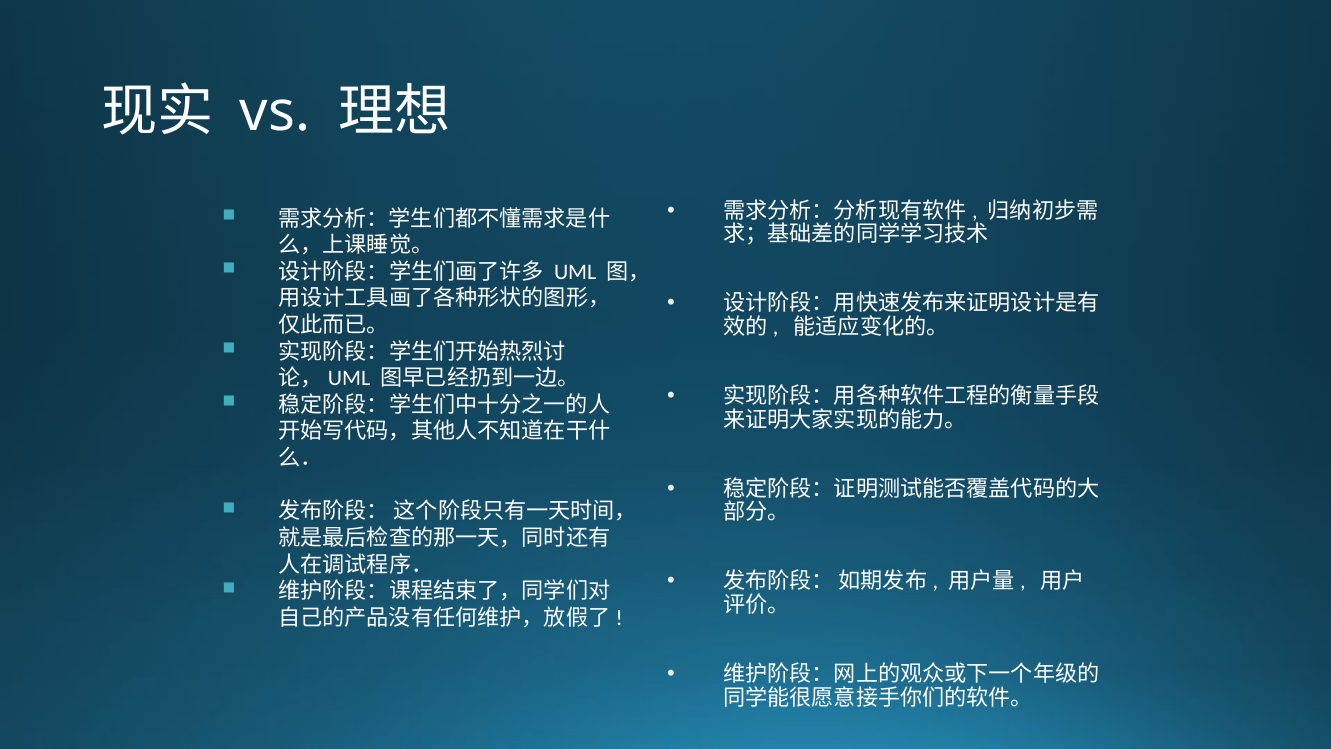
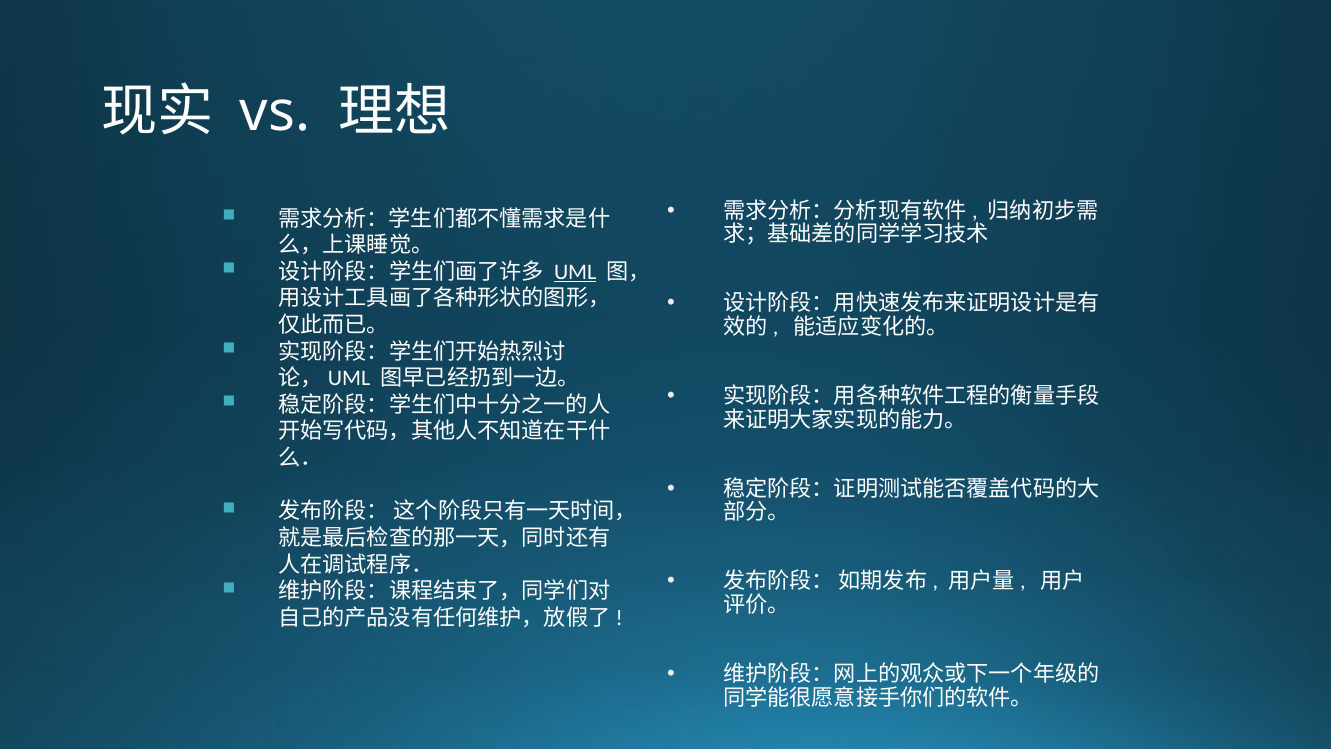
UML underline: none -> present (575, 272)
